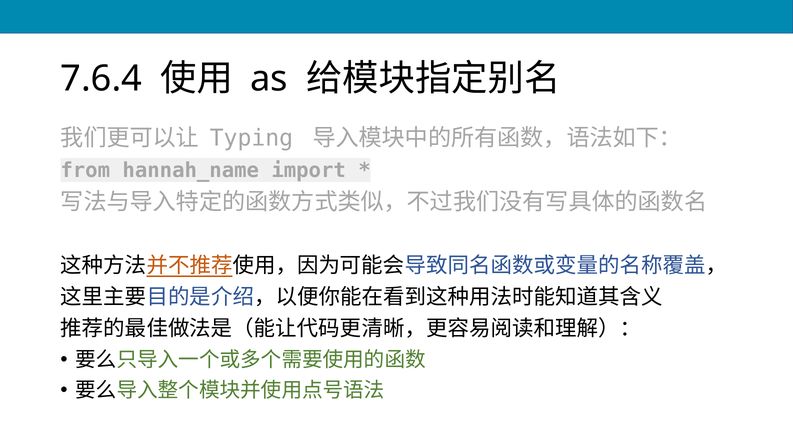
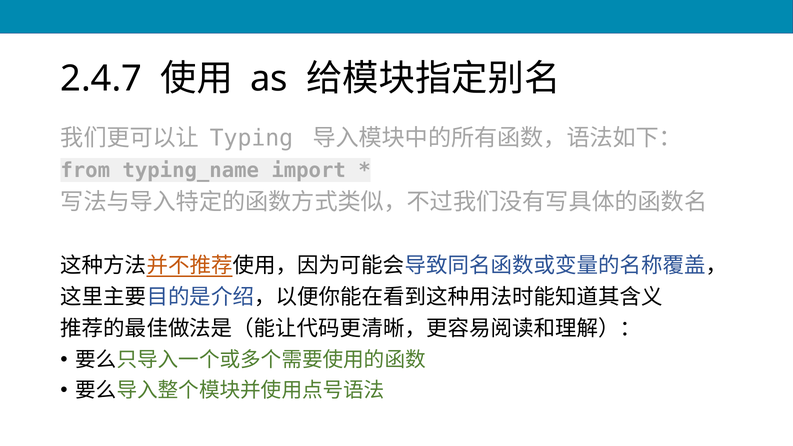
7.6.4: 7.6.4 -> 2.4.7 (101, 79)
hannah_name: hannah_name -> typing_name (191, 170)
